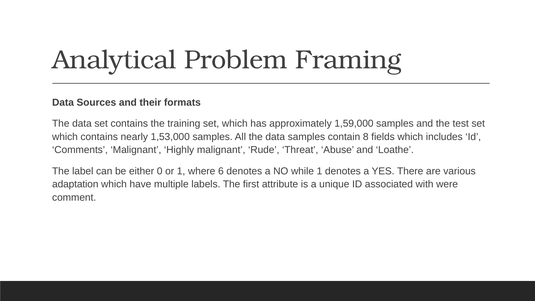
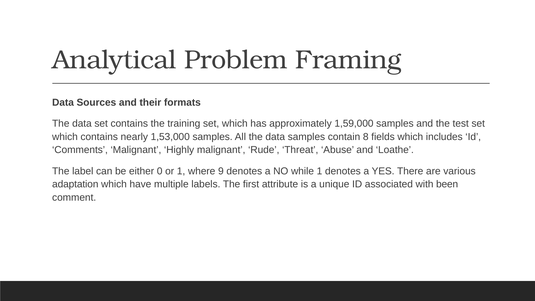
6: 6 -> 9 (221, 171)
were: were -> been (447, 184)
